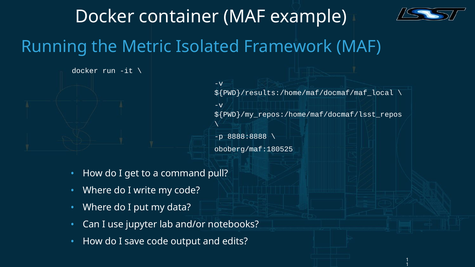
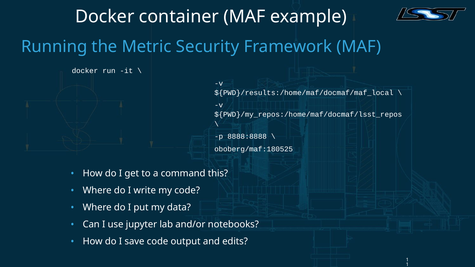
Isolated: Isolated -> Security (208, 47)
pull: pull -> this (218, 174)
